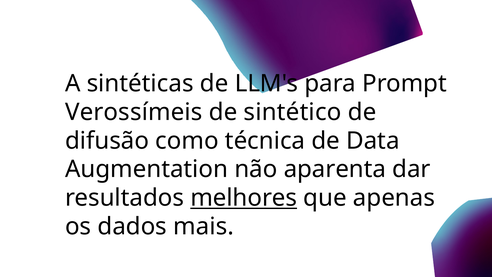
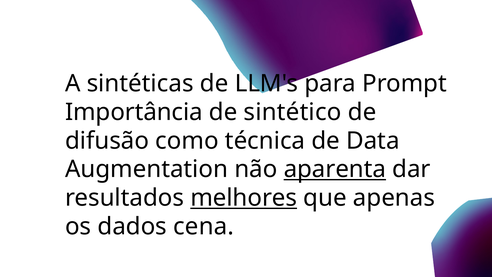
Verossímeis: Verossímeis -> Importância (134, 112)
aparenta underline: none -> present (335, 169)
mais: mais -> cena (204, 226)
